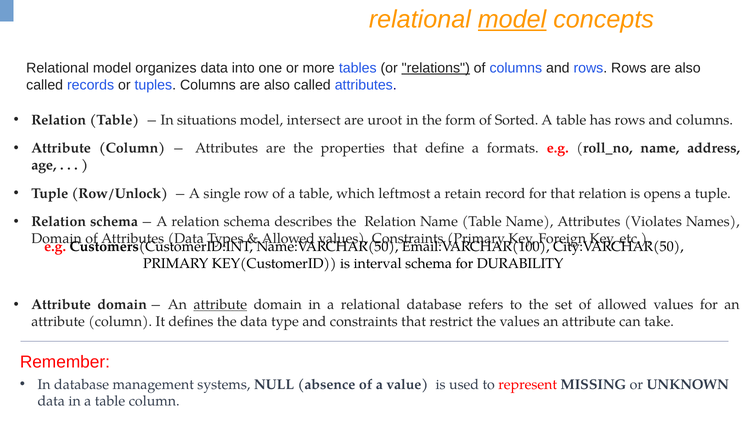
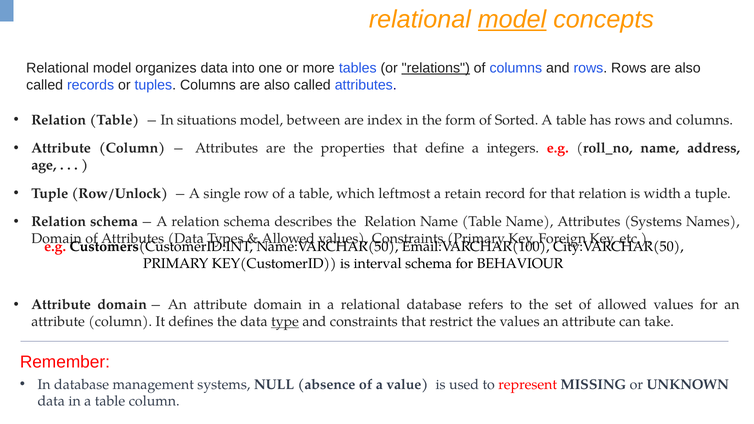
intersect: intersect -> between (314, 120)
uroot: uroot -> index (385, 120)
formats: formats -> integers (513, 148)
opens: opens -> width (662, 194)
Attributes Violates: Violates -> Systems (653, 222)
DURABILITY: DURABILITY -> BEHAVIOUR (520, 264)
attribute underline: present -> none (220, 305)
type underline: none -> present (285, 322)
